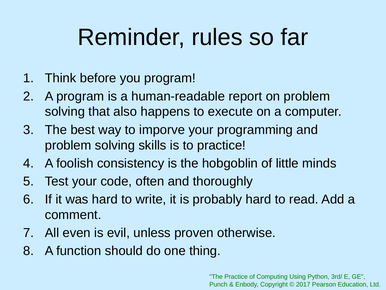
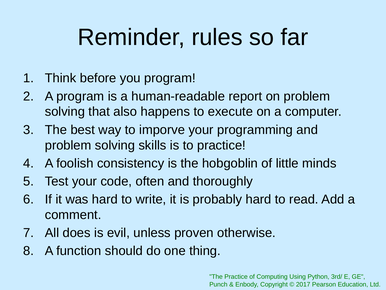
even: even -> does (77, 232)
